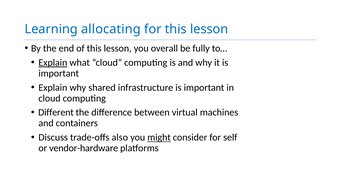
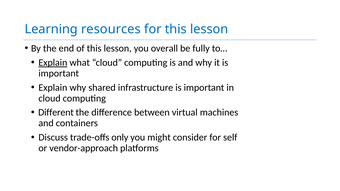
allocating: allocating -> resources (111, 29)
also: also -> only (120, 138)
might underline: present -> none (159, 138)
vendor-hardware: vendor-hardware -> vendor-approach (84, 148)
